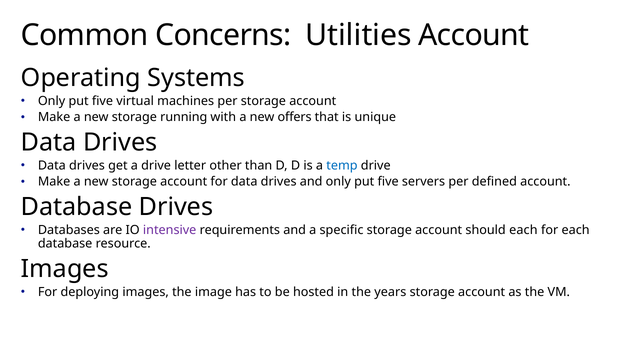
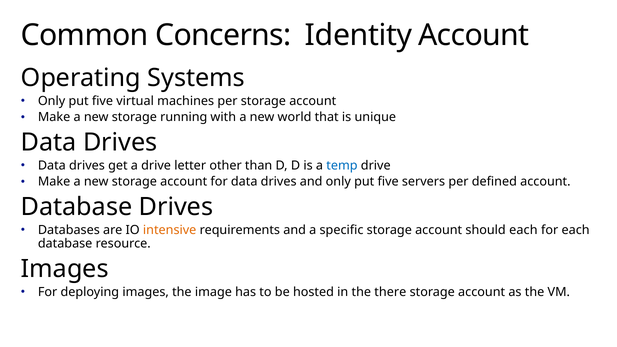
Utilities: Utilities -> Identity (359, 35)
offers: offers -> world (294, 117)
intensive colour: purple -> orange (170, 230)
years: years -> there (390, 292)
